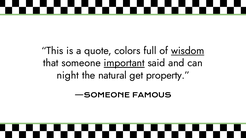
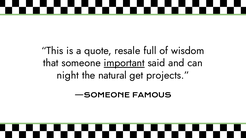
colors: colors -> resale (127, 51)
wisdom underline: present -> none (188, 51)
property: property -> projects (168, 75)
